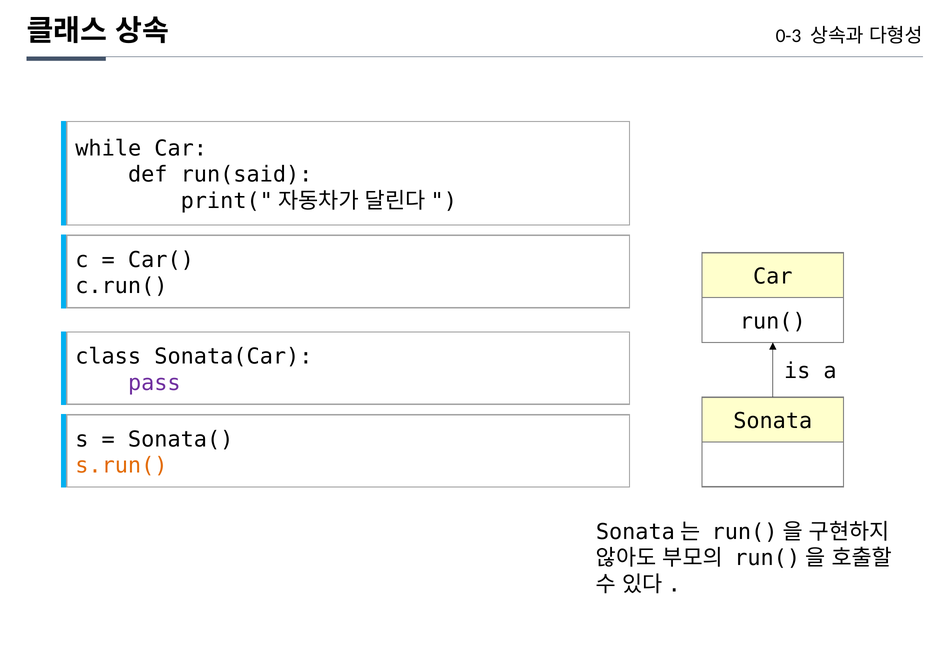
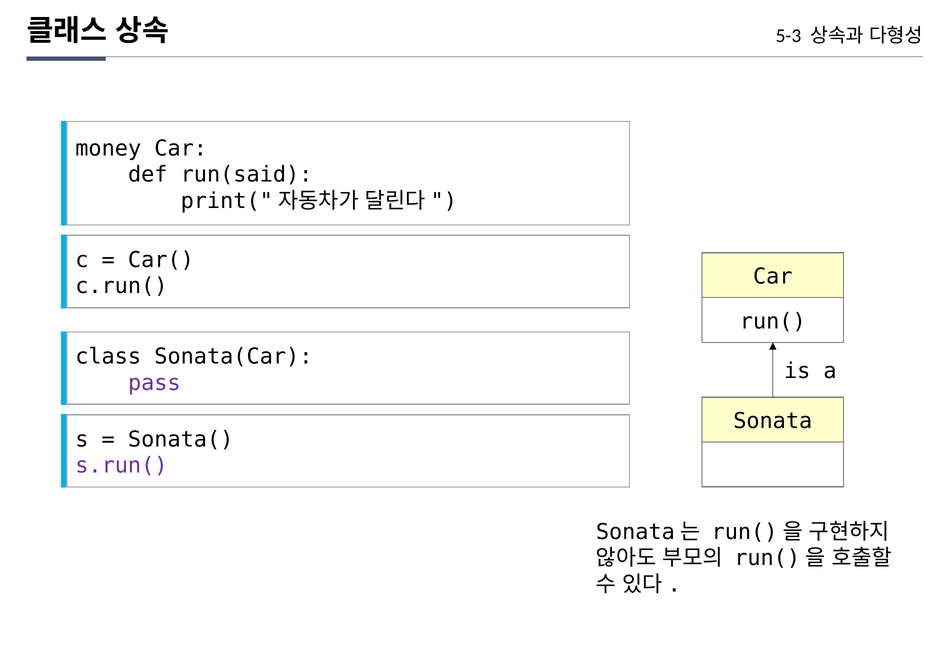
0-3: 0-3 -> 5-3 (788, 36)
while: while -> money (108, 148)
s.run( colour: orange -> purple (121, 466)
